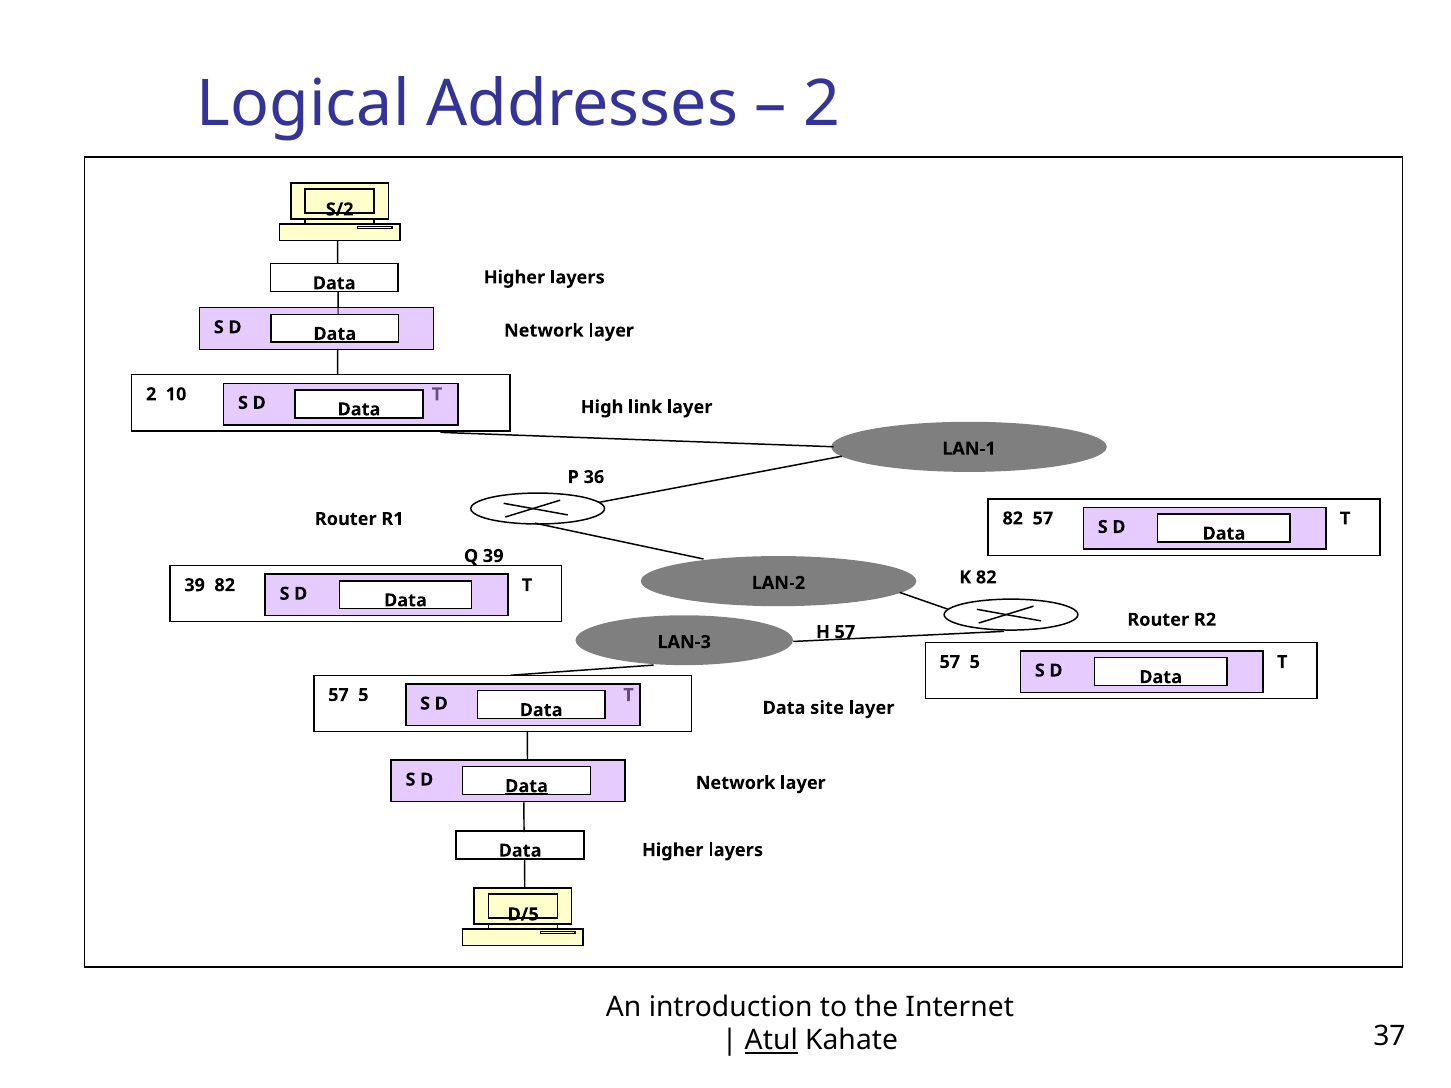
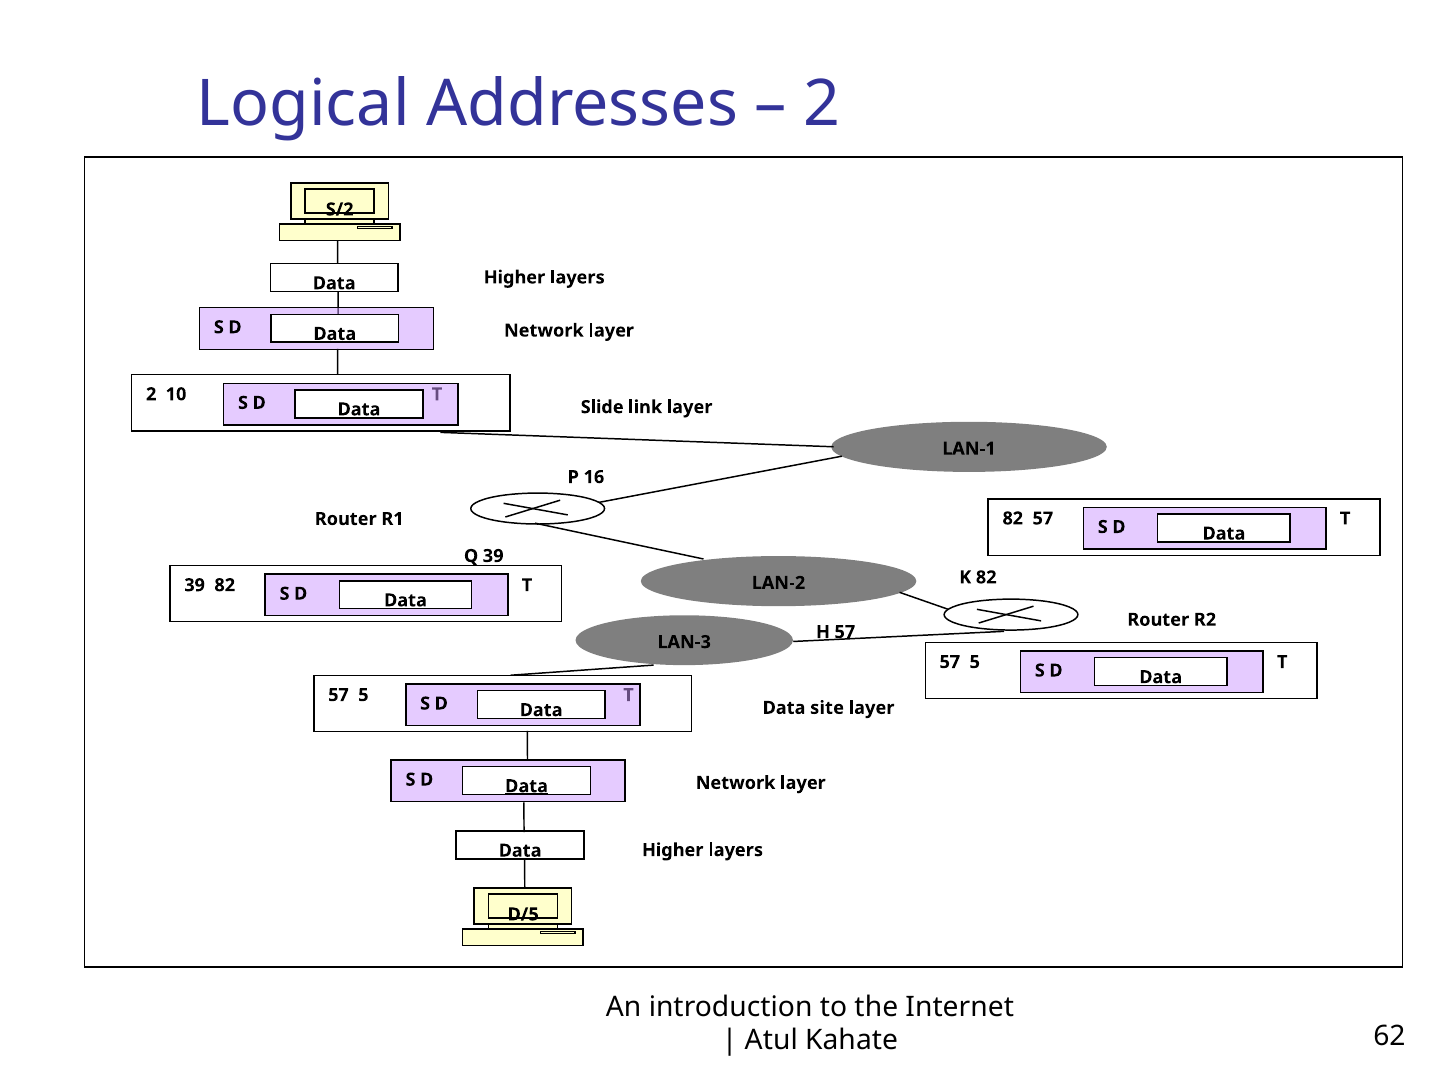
High: High -> Slide (602, 407)
36: 36 -> 16 (594, 477)
Atul underline: present -> none (771, 1041)
37: 37 -> 62 (1389, 1036)
